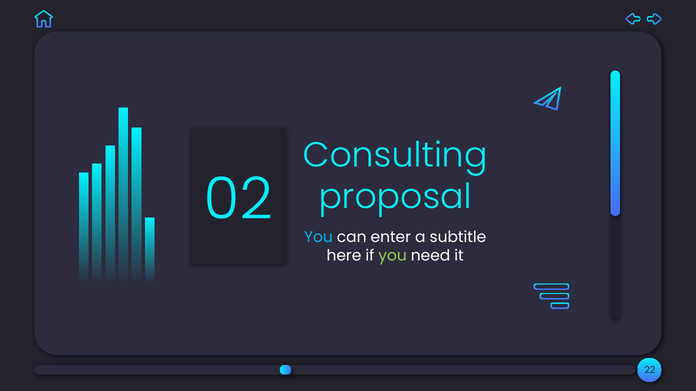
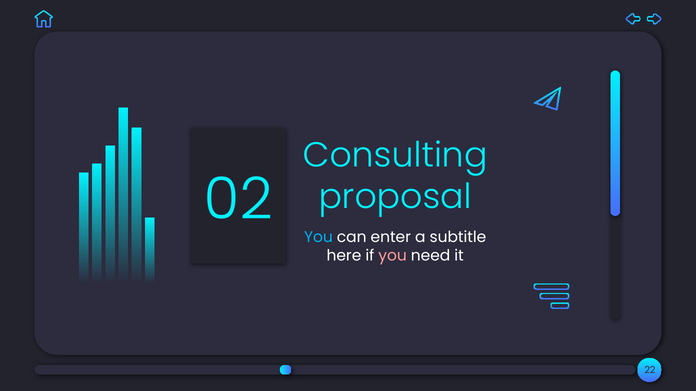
you colour: light green -> pink (393, 256)
